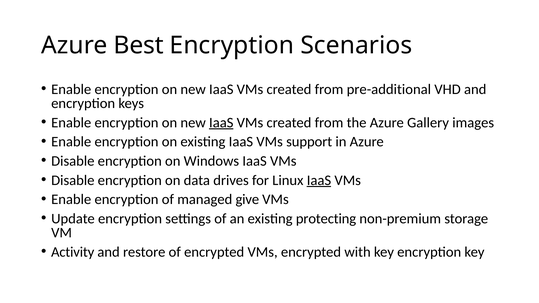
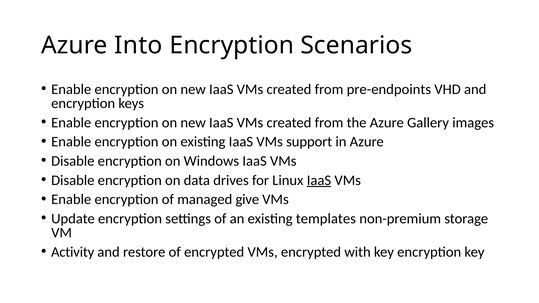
Best: Best -> Into (138, 45)
pre-additional: pre-additional -> pre-endpoints (389, 89)
IaaS underline: present -> none (221, 123)
protecting: protecting -> templates (326, 219)
